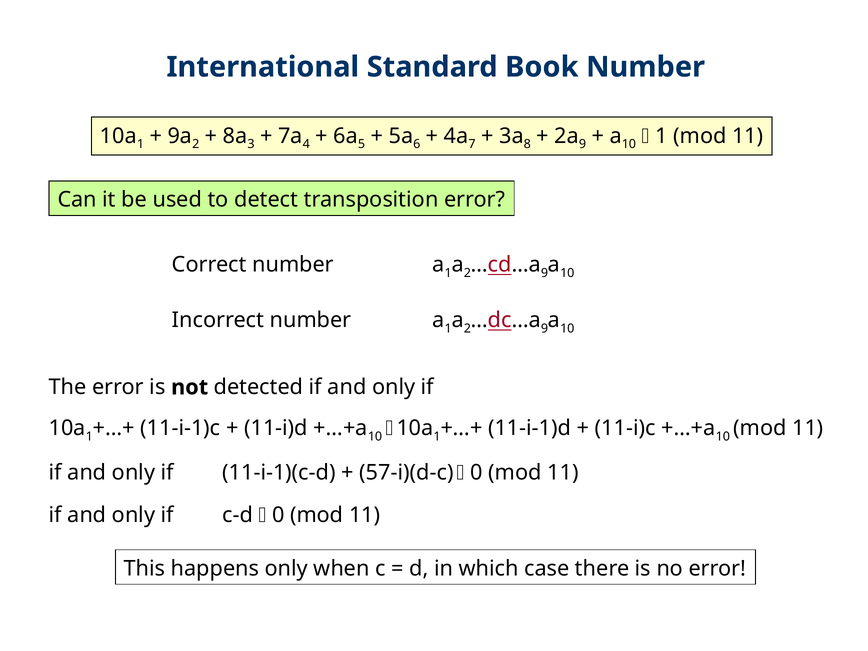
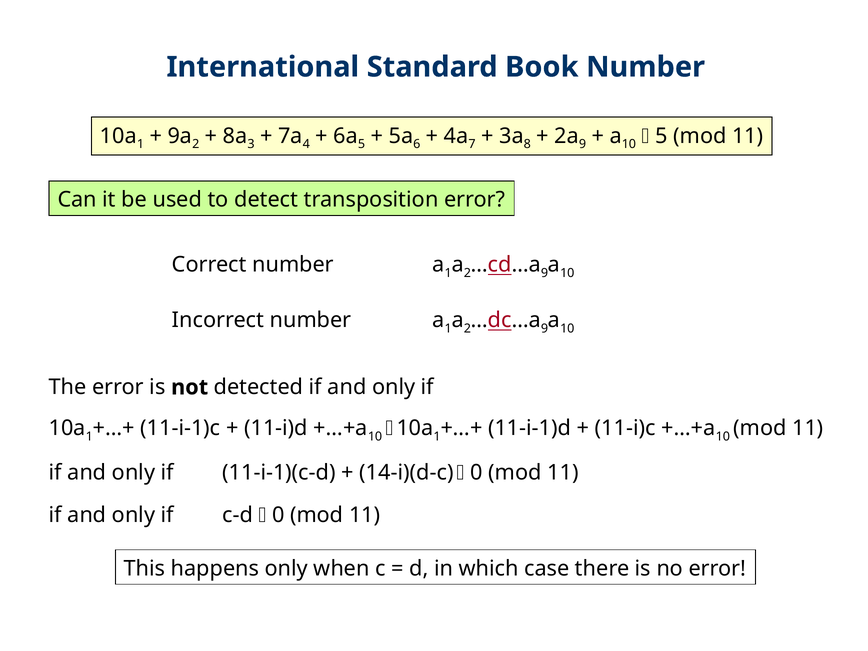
1: 1 -> 5 (661, 136)
57-i)(d-c: 57-i)(d-c -> 14-i)(d-c (407, 472)
